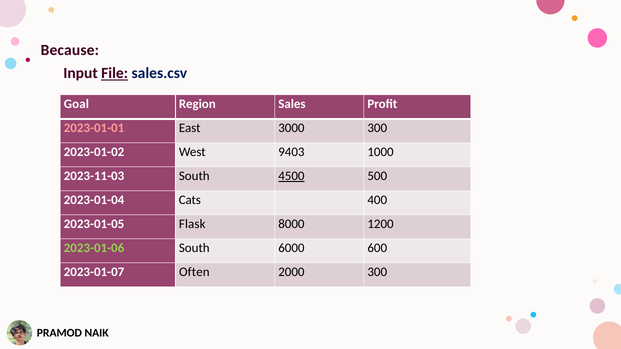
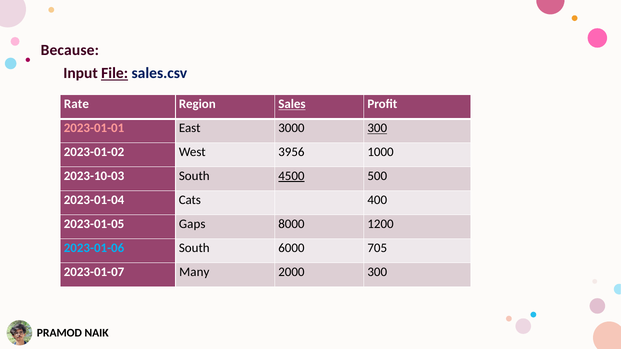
Goal: Goal -> Rate (76, 104)
Sales underline: none -> present (292, 104)
300 underline: none -> present (377, 128)
9403: 9403 -> 3956 (291, 152)
2023-11-03: 2023-11-03 -> 2023-10-03 (94, 176)
Flask: Flask -> Gaps (192, 224)
2023-01-06 colour: light green -> light blue (94, 248)
600: 600 -> 705 (377, 248)
Often: Often -> Many (194, 272)
